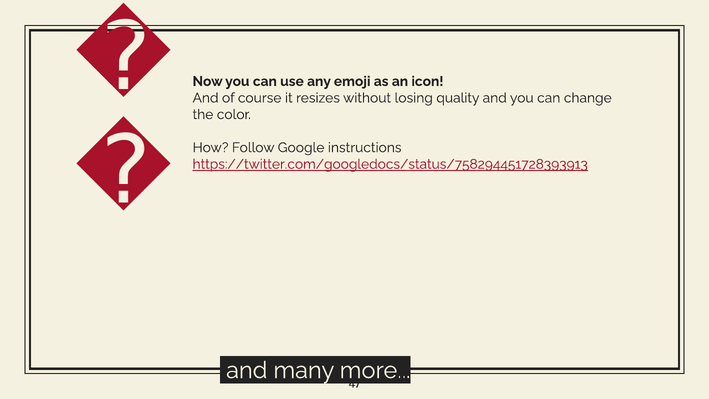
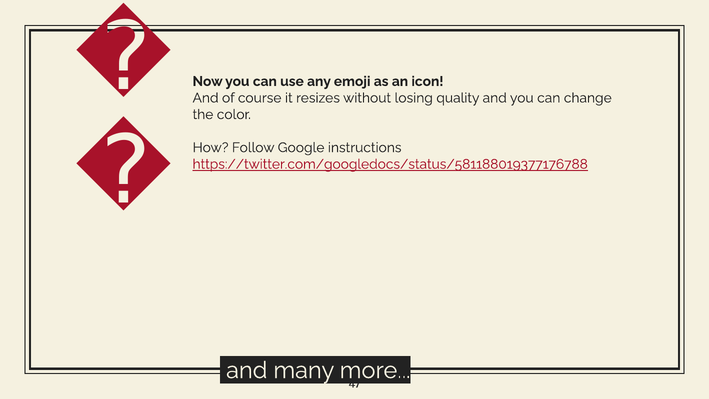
https://twitter.com/googledocs/status/758294451728393913: https://twitter.com/googledocs/status/758294451728393913 -> https://twitter.com/googledocs/status/581188019377176788 (390, 164)
